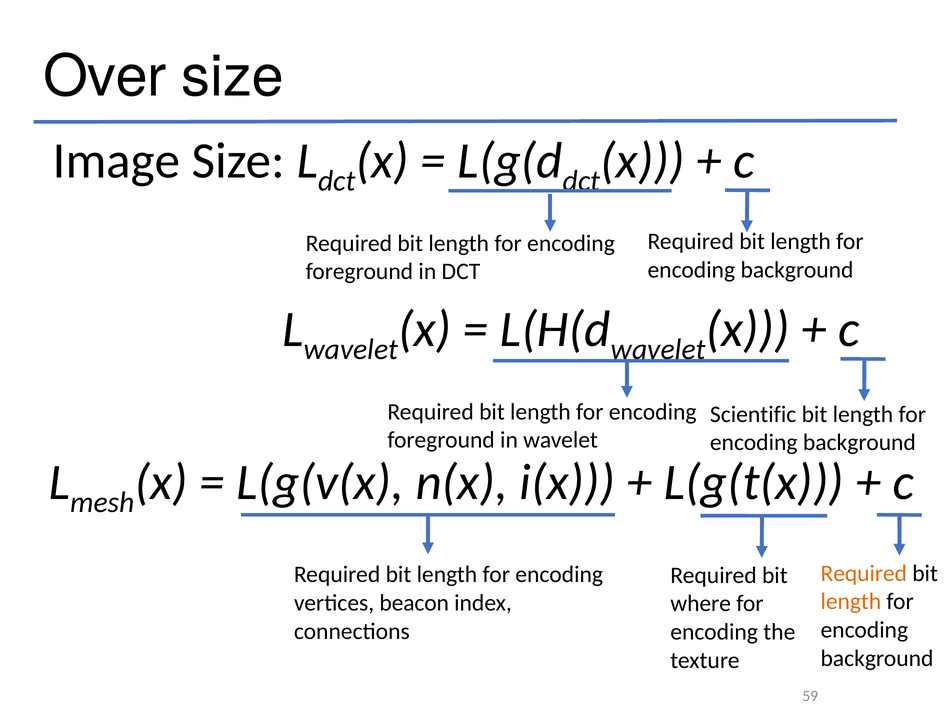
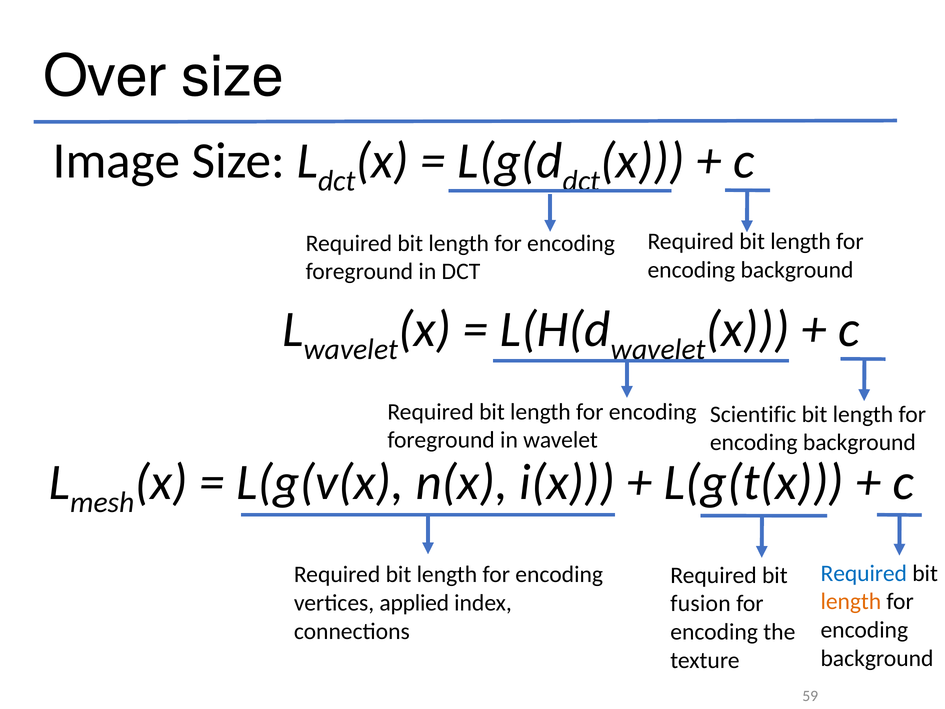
Required colour: orange -> blue (864, 573)
beacon: beacon -> applied (414, 603)
where: where -> fusion (701, 603)
